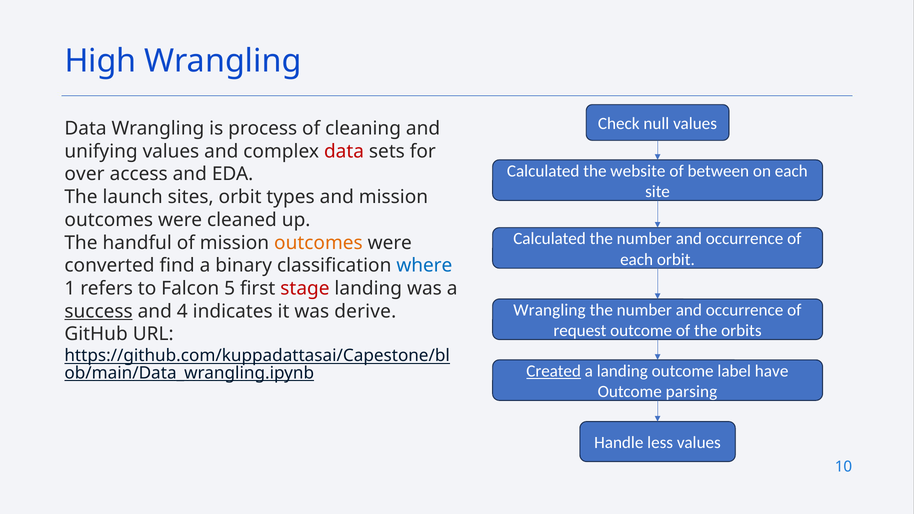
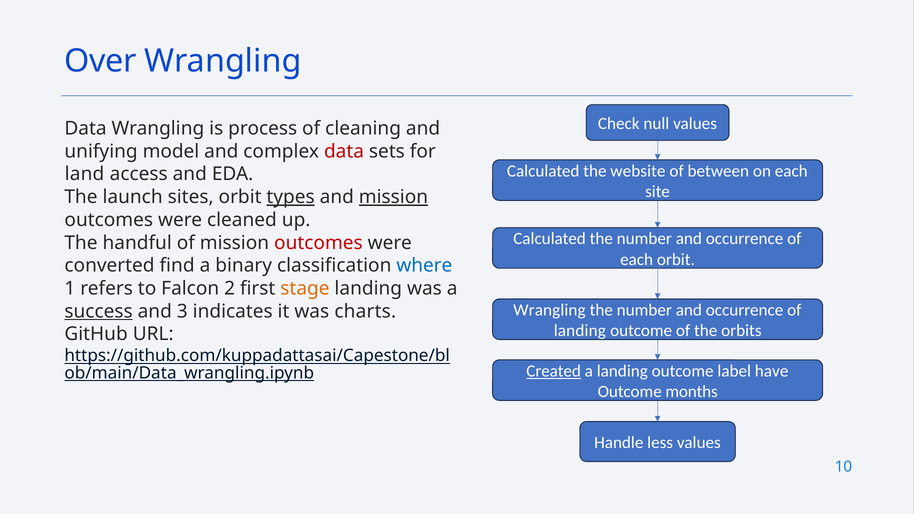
High: High -> Over (100, 61)
unifying values: values -> model (171, 151)
over: over -> land (84, 174)
types underline: none -> present (291, 197)
mission underline: none -> present (393, 197)
outcomes colour: orange -> red (318, 243)
5: 5 -> 2 (230, 289)
stage colour: red -> orange (305, 289)
4: 4 -> 3 (182, 311)
derive: derive -> charts (365, 311)
request: request -> landing (580, 331)
parsing: parsing -> months (692, 392)
